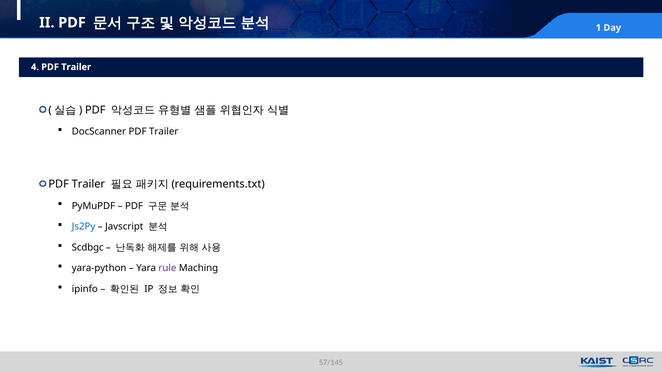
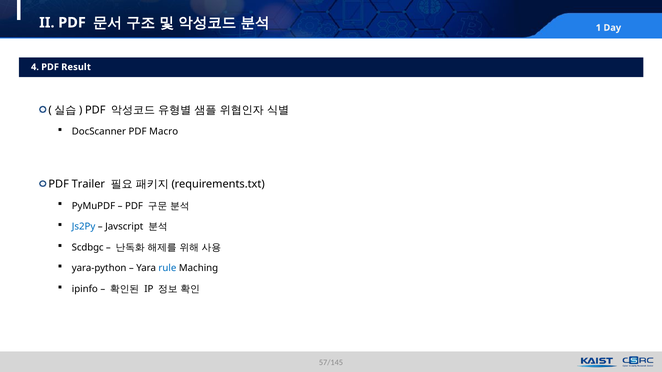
4 PDF Trailer: Trailer -> Result (76, 67)
DocScanner PDF Trailer: Trailer -> Macro (164, 132)
rule colour: purple -> blue (167, 268)
